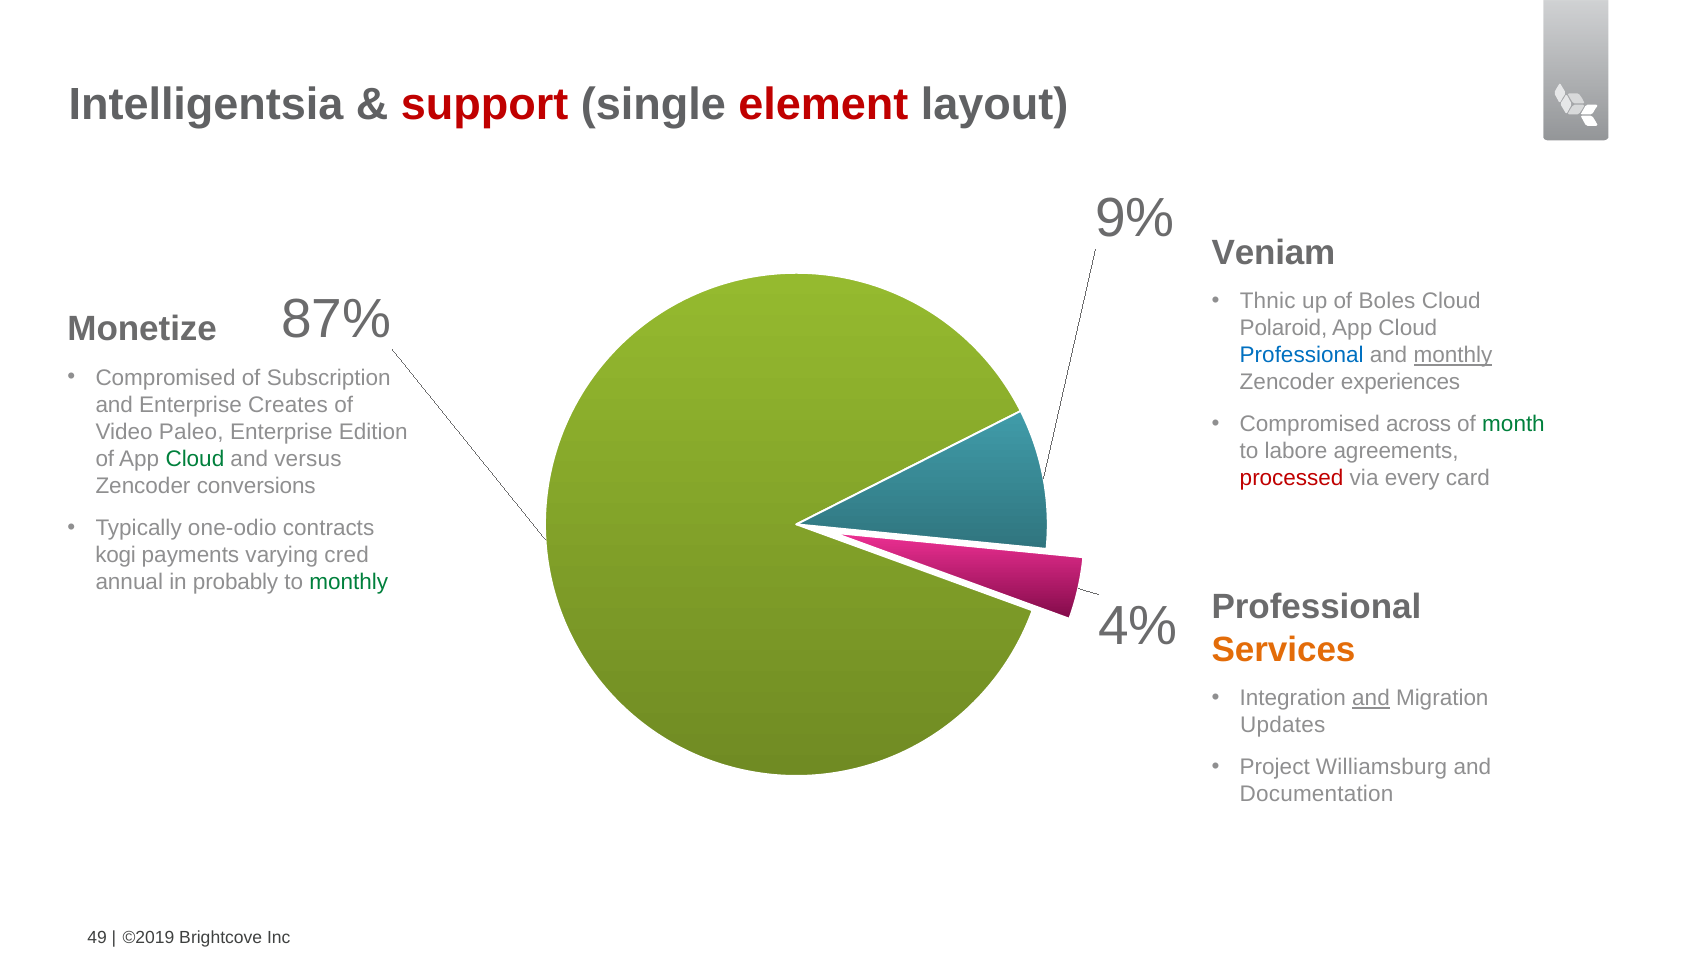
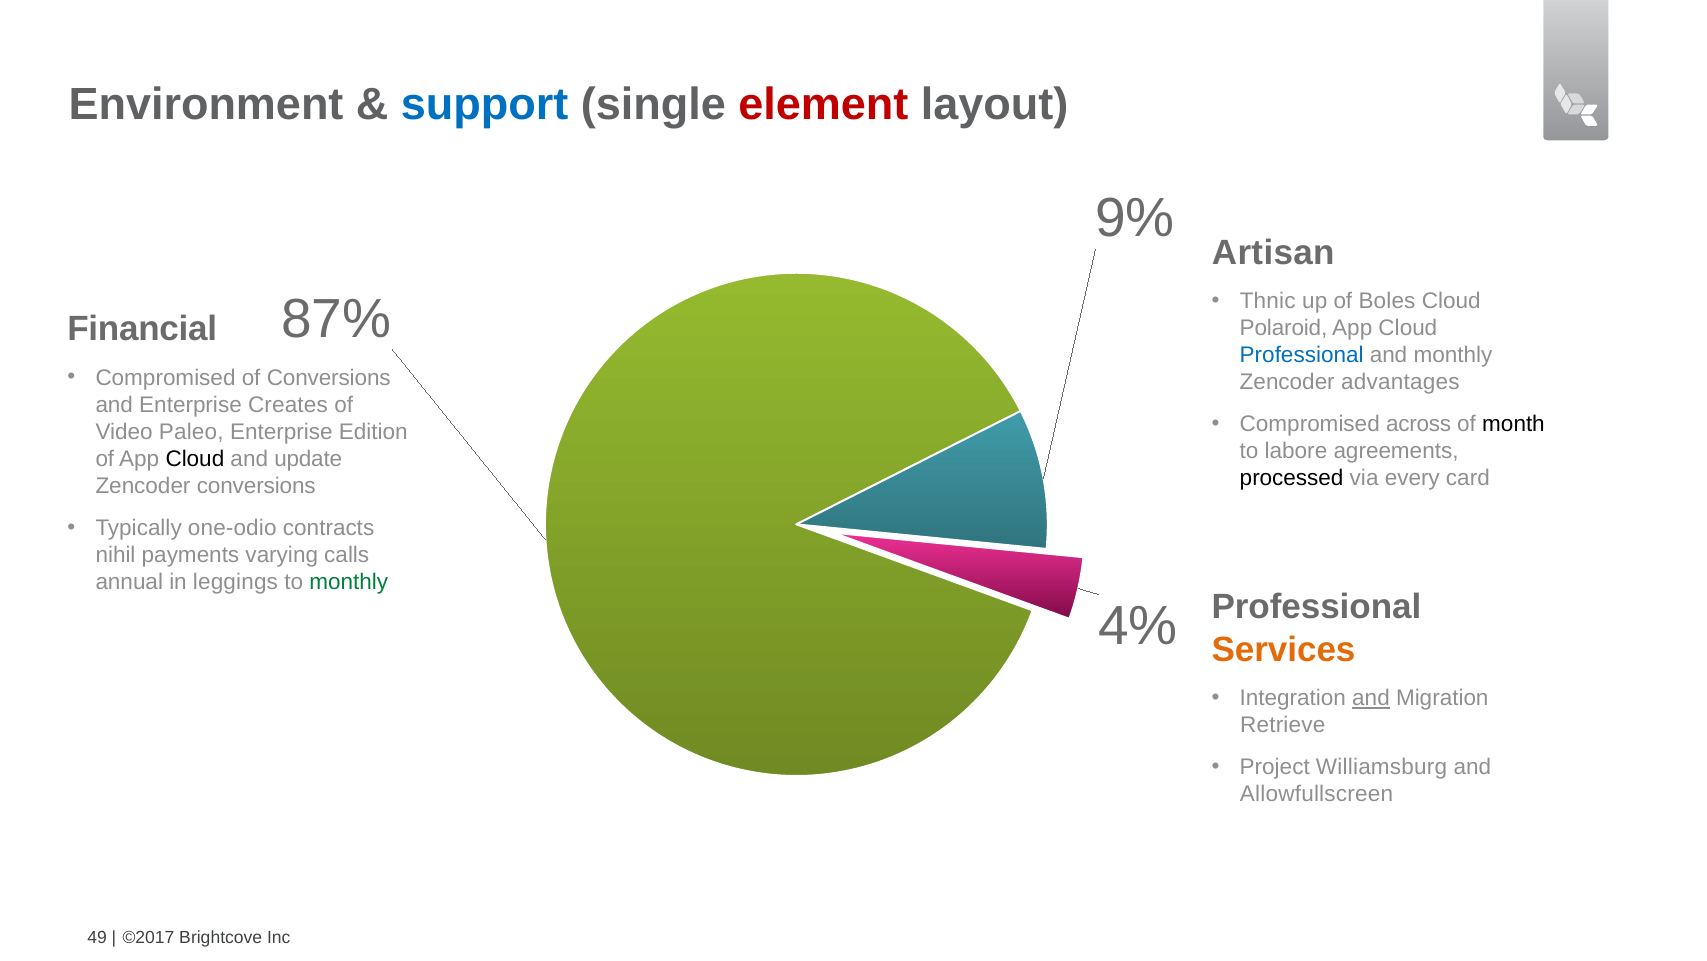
Intelligentsia: Intelligentsia -> Environment (206, 104)
support colour: red -> blue (485, 104)
Veniam: Veniam -> Artisan (1273, 252)
Monetize: Monetize -> Financial (142, 329)
monthly underline: present -> none (1453, 355)
of Subscription: Subscription -> Conversions (329, 377)
experiences: experiences -> advantages (1400, 382)
month colour: green -> black (1514, 424)
Cloud colour: green -> black (195, 458)
versus: versus -> update (308, 458)
processed colour: red -> black (1292, 478)
kogi: kogi -> nihil (116, 555)
cred: cred -> calls (347, 555)
probably: probably -> leggings (235, 582)
Updates: Updates -> Retrieve (1283, 725)
Documentation: Documentation -> Allowfullscreen (1317, 794)
©2019: ©2019 -> ©2017 (148, 937)
